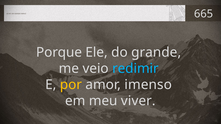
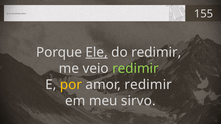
665: 665 -> 155 (204, 14)
Ele underline: none -> present (97, 52)
do grande: grande -> redimir (156, 52)
redimir colour: light blue -> light green (135, 69)
amor imenso: imenso -> redimir (148, 85)
viver: viver -> sirvo (138, 101)
